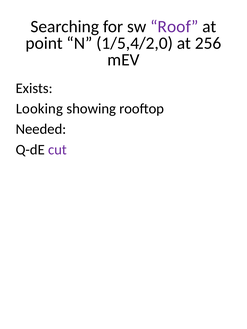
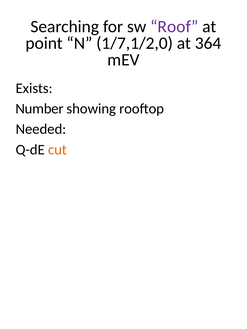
1/5,4/2,0: 1/5,4/2,0 -> 1/7,1/2,0 (135, 43)
256: 256 -> 364 (208, 43)
Looking: Looking -> Number (40, 109)
cut colour: purple -> orange (57, 150)
